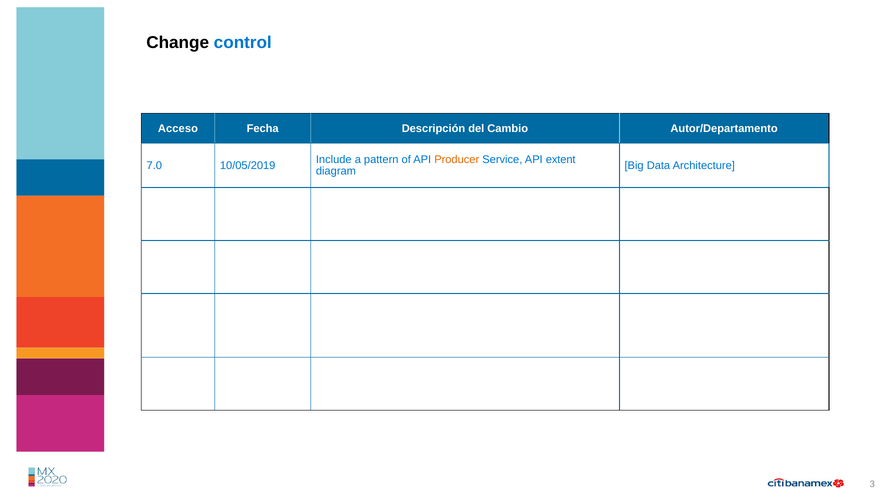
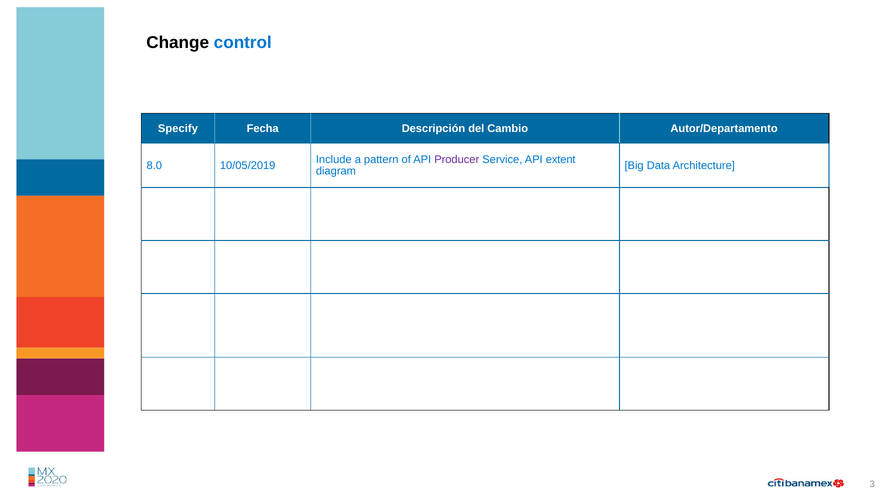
Acceso: Acceso -> Specify (178, 128)
Producer colour: orange -> purple (457, 159)
7.0: 7.0 -> 8.0 (154, 166)
